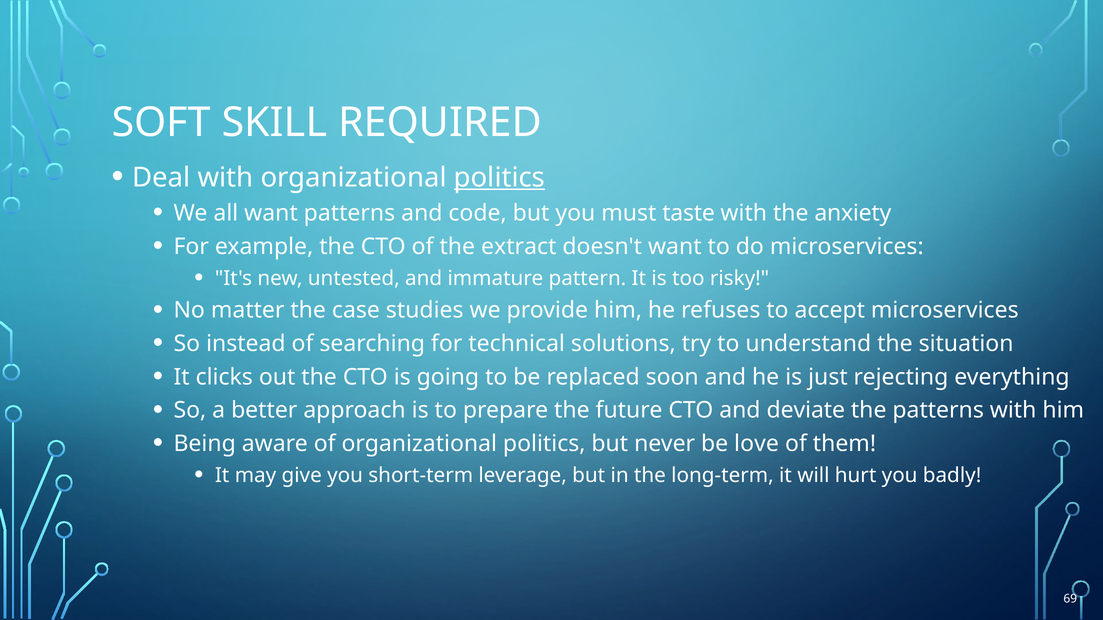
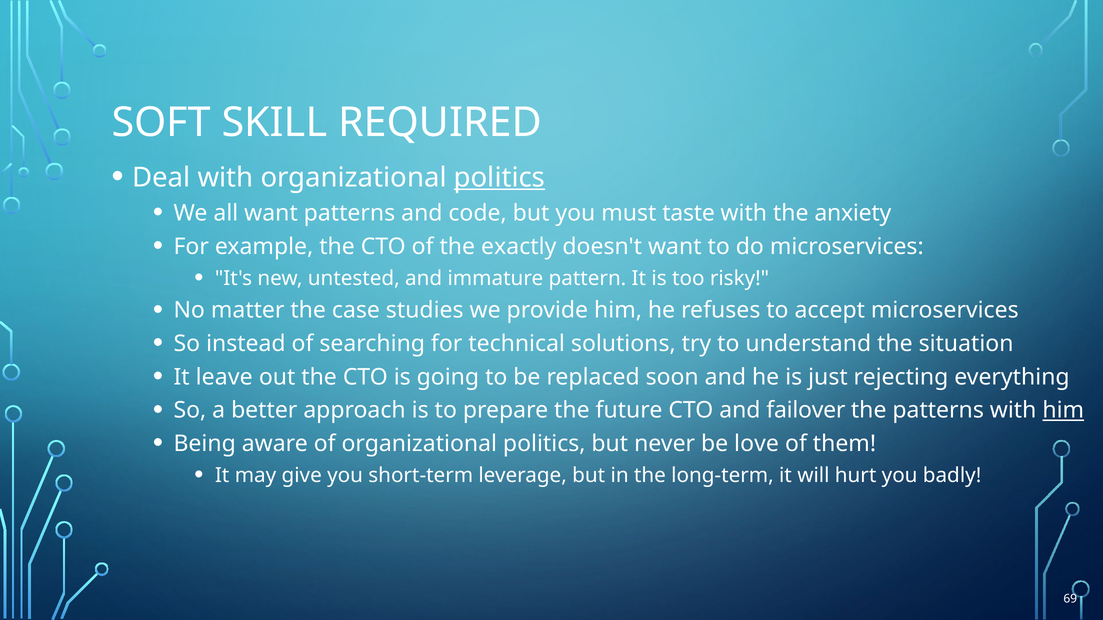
extract: extract -> exactly (519, 247)
clicks: clicks -> leave (224, 377)
deviate: deviate -> failover (806, 411)
him underline: none -> present (1063, 411)
